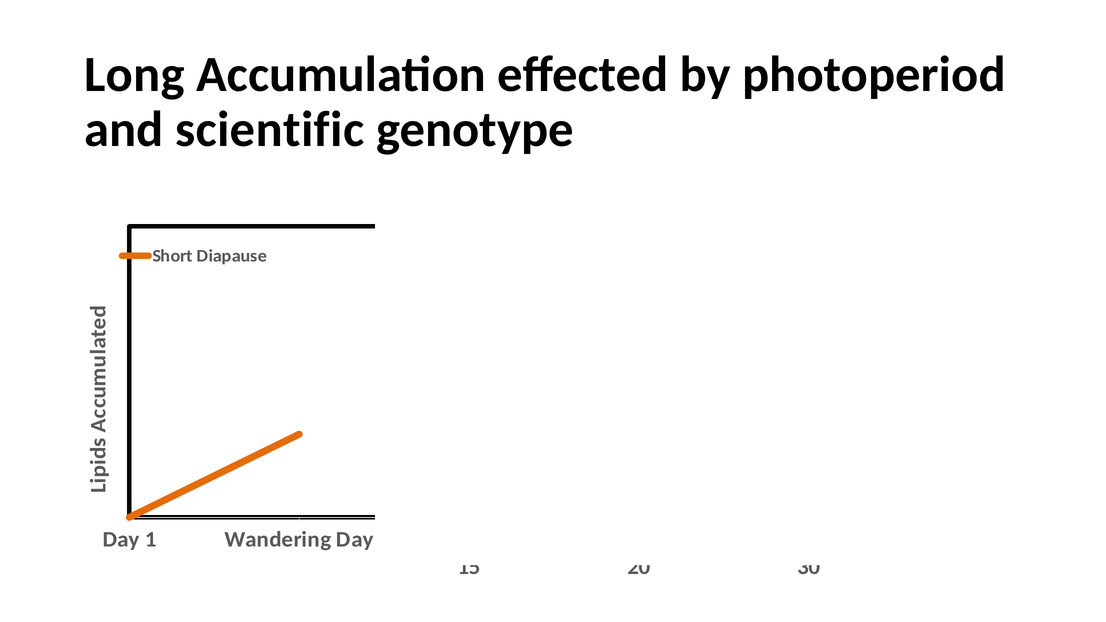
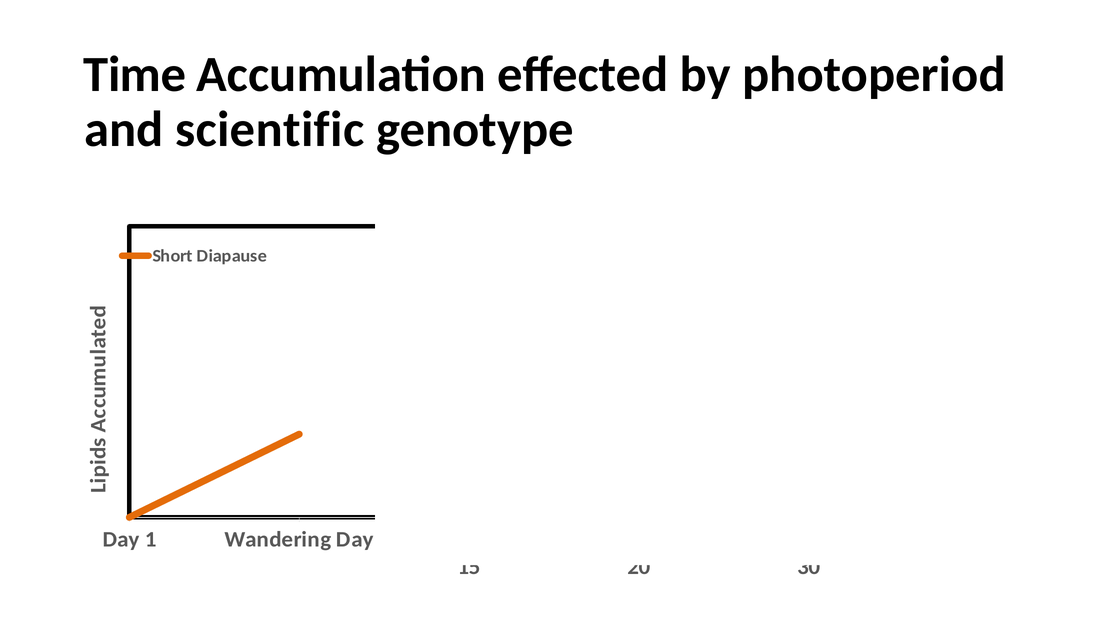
Long: Long -> Time (135, 75)
